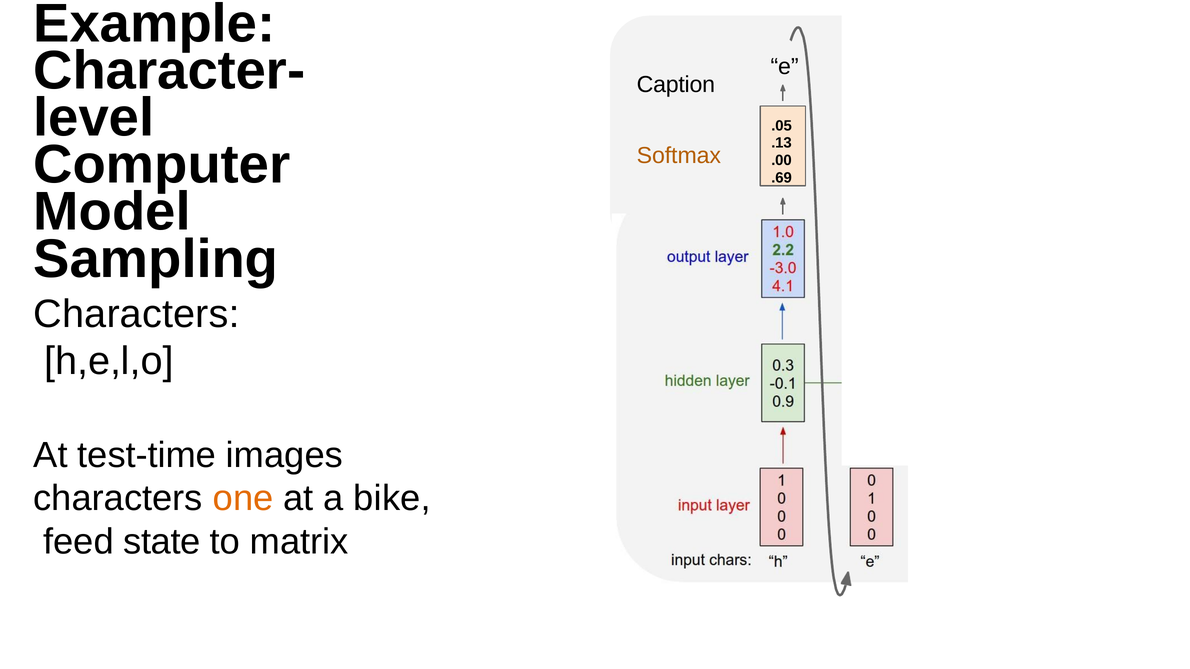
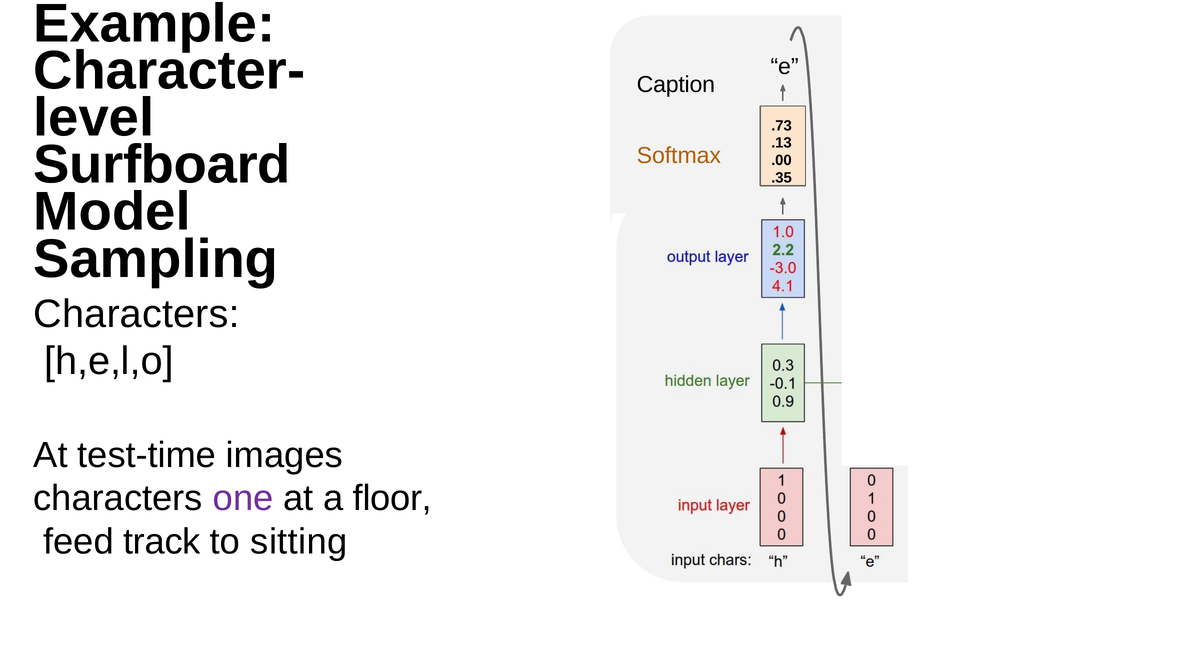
.05: .05 -> .73 (782, 126)
Computer: Computer -> Surfboard (162, 165)
.69: .69 -> .35 (782, 178)
one colour: orange -> purple (243, 499)
bike: bike -> floor (392, 499)
state: state -> track (162, 542)
matrix: matrix -> sitting (299, 542)
